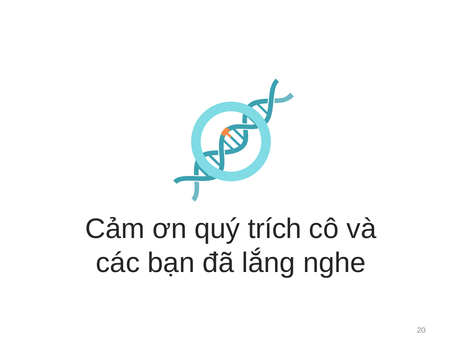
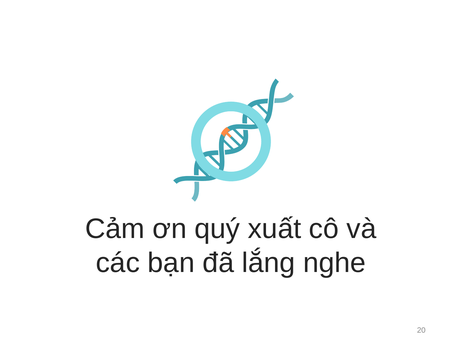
trích: trích -> xuất (275, 229)
